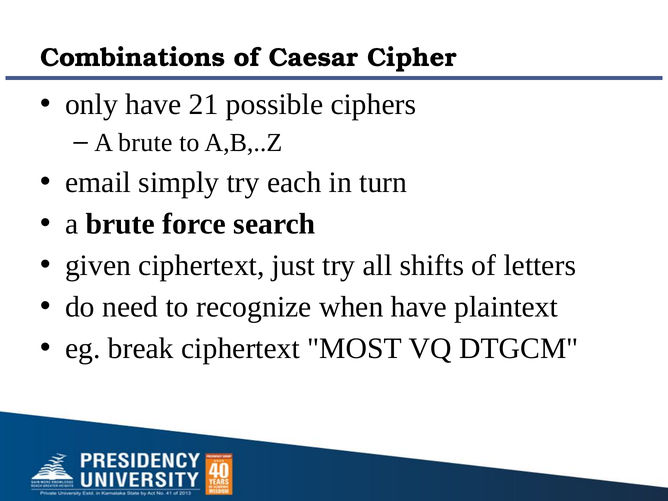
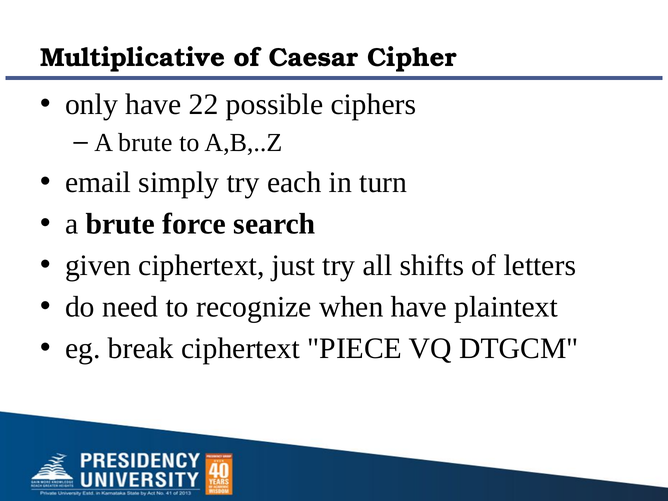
Combinations: Combinations -> Multiplicative (133, 58)
21: 21 -> 22 (204, 104)
MOST: MOST -> PIECE (355, 349)
